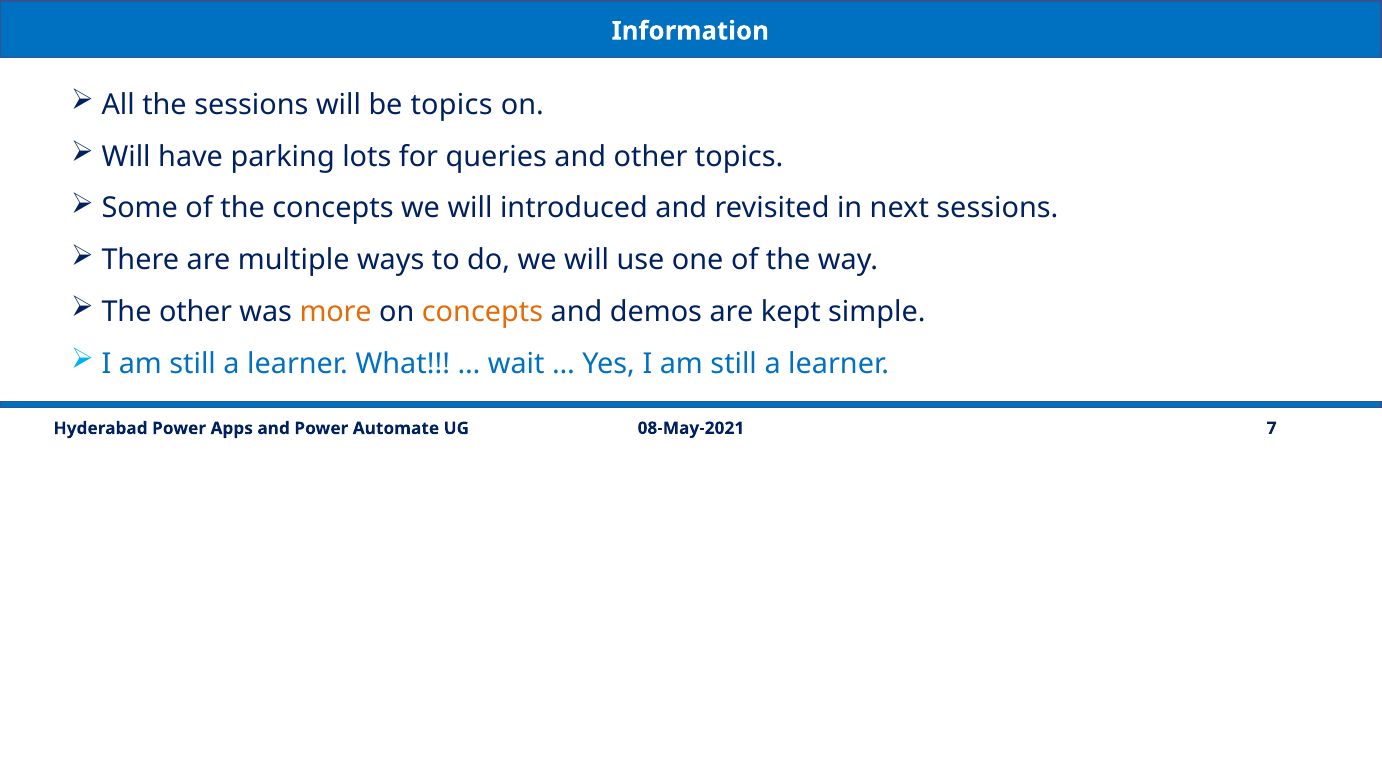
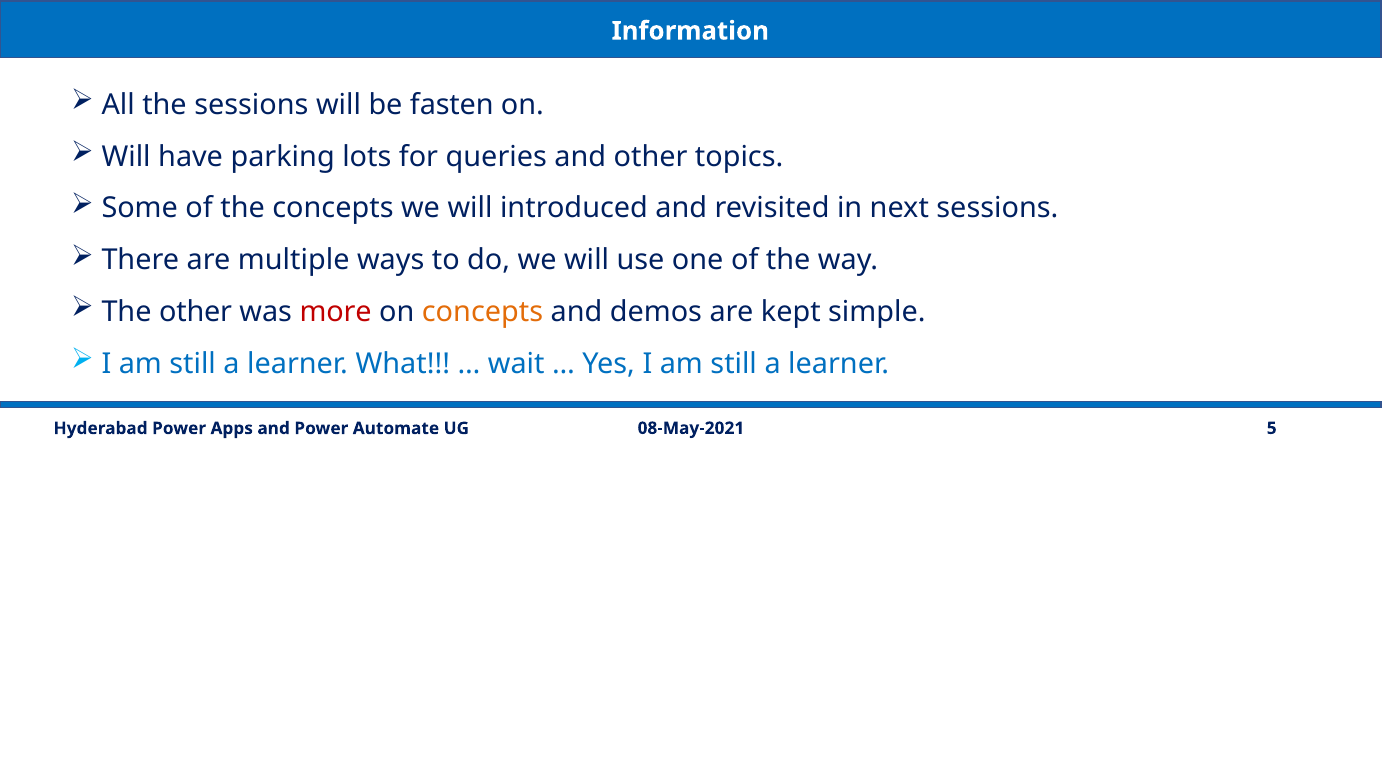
be topics: topics -> fasten (452, 105)
more colour: orange -> red (336, 312)
7: 7 -> 5 (1272, 428)
